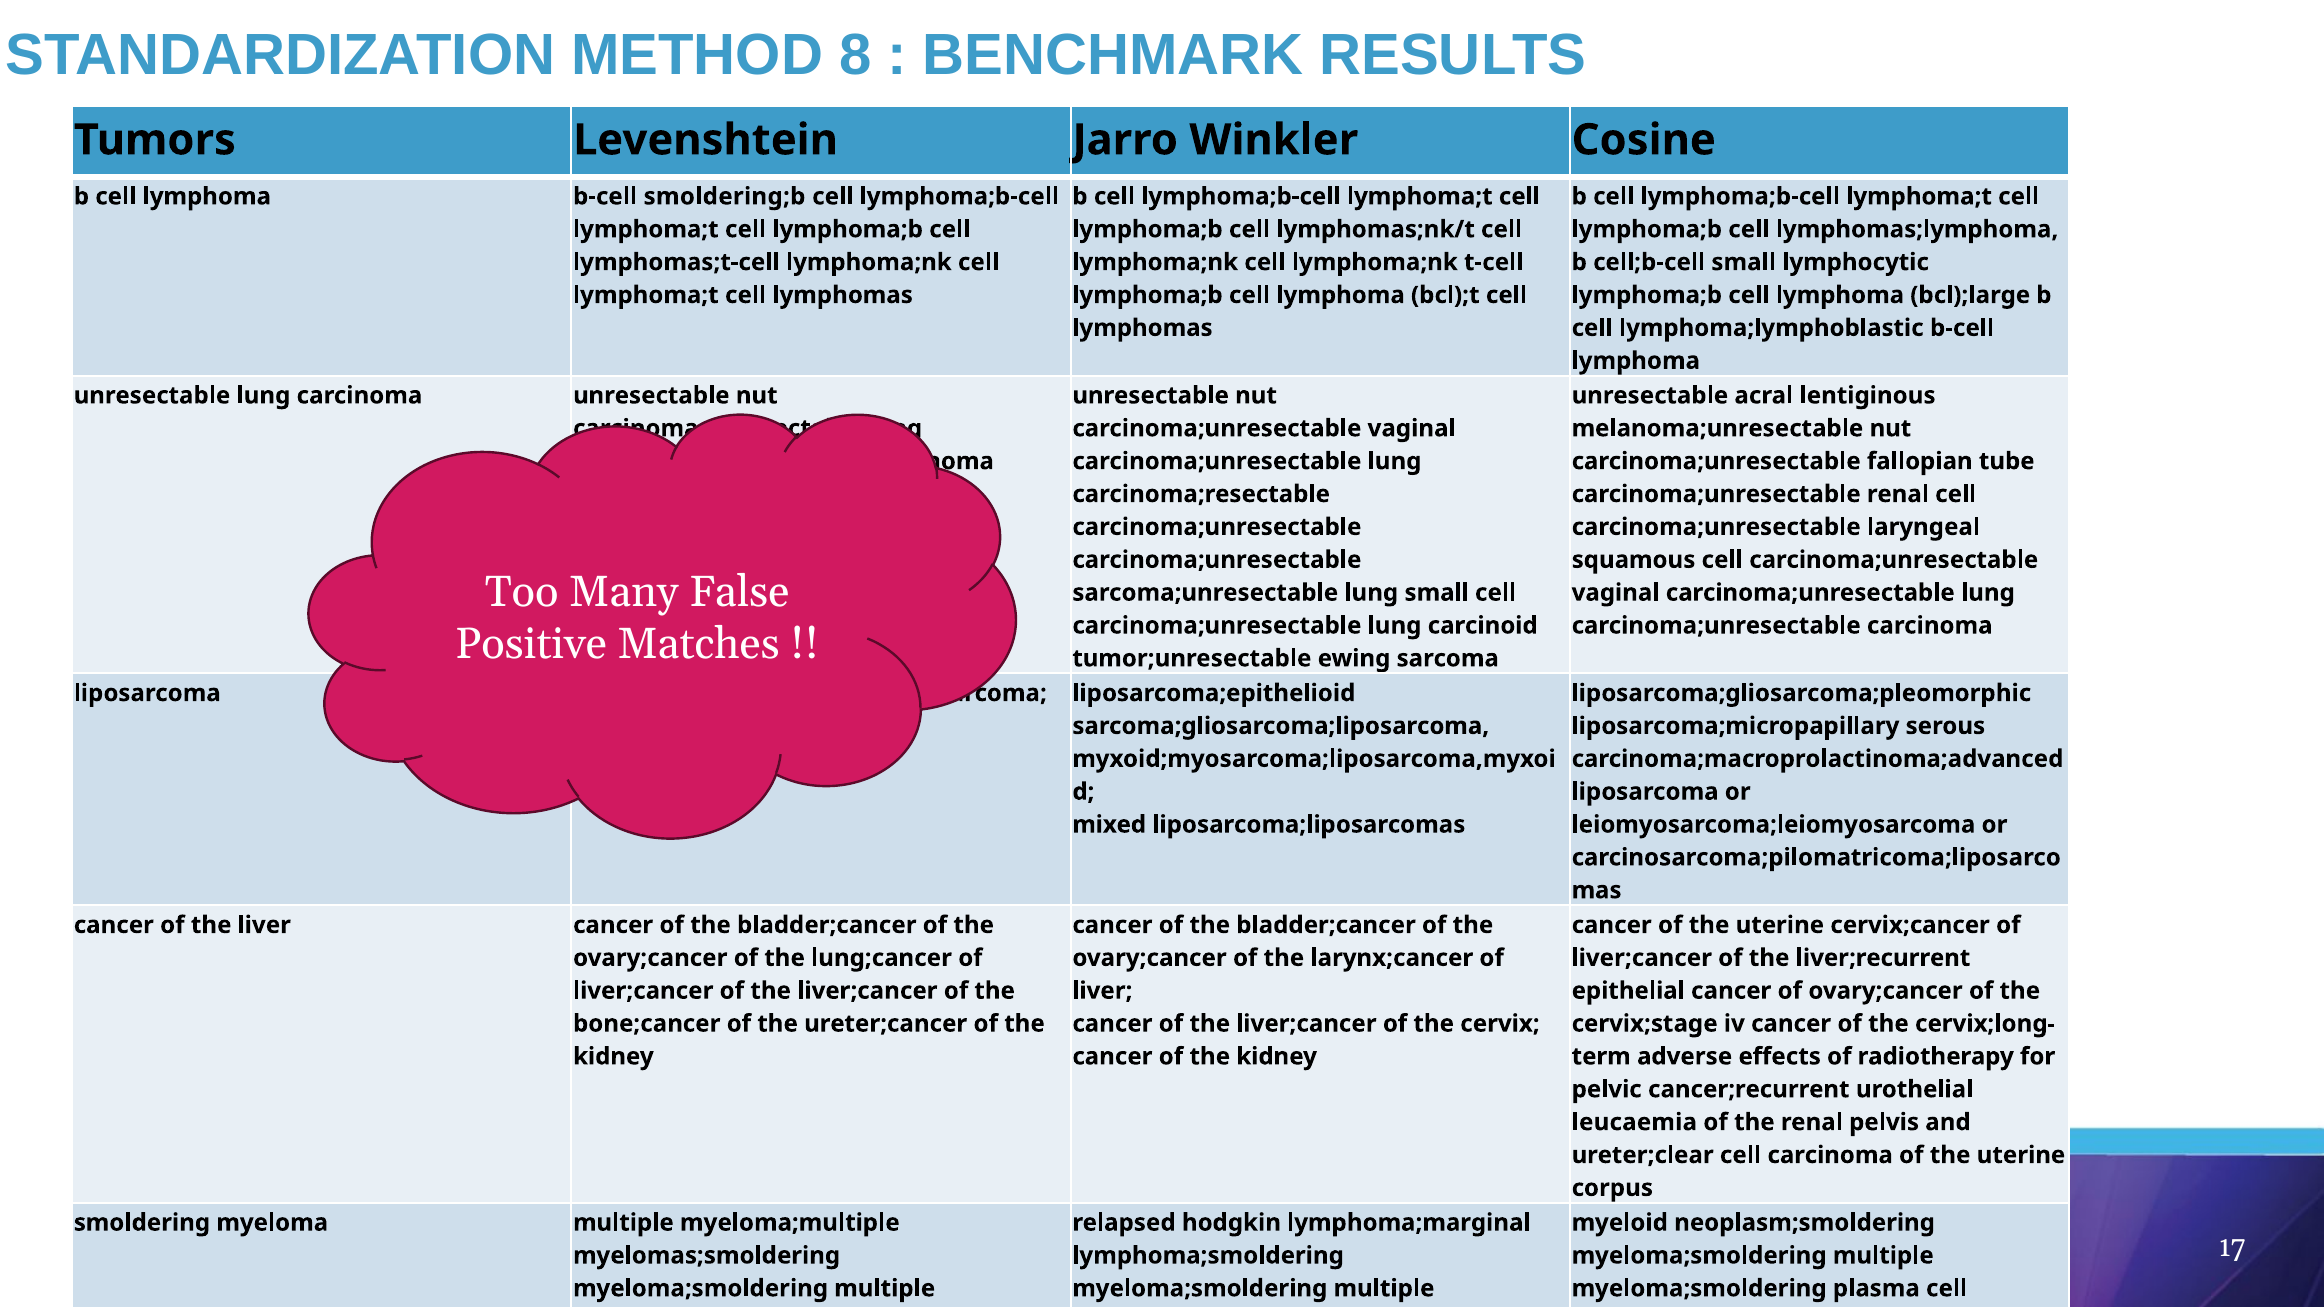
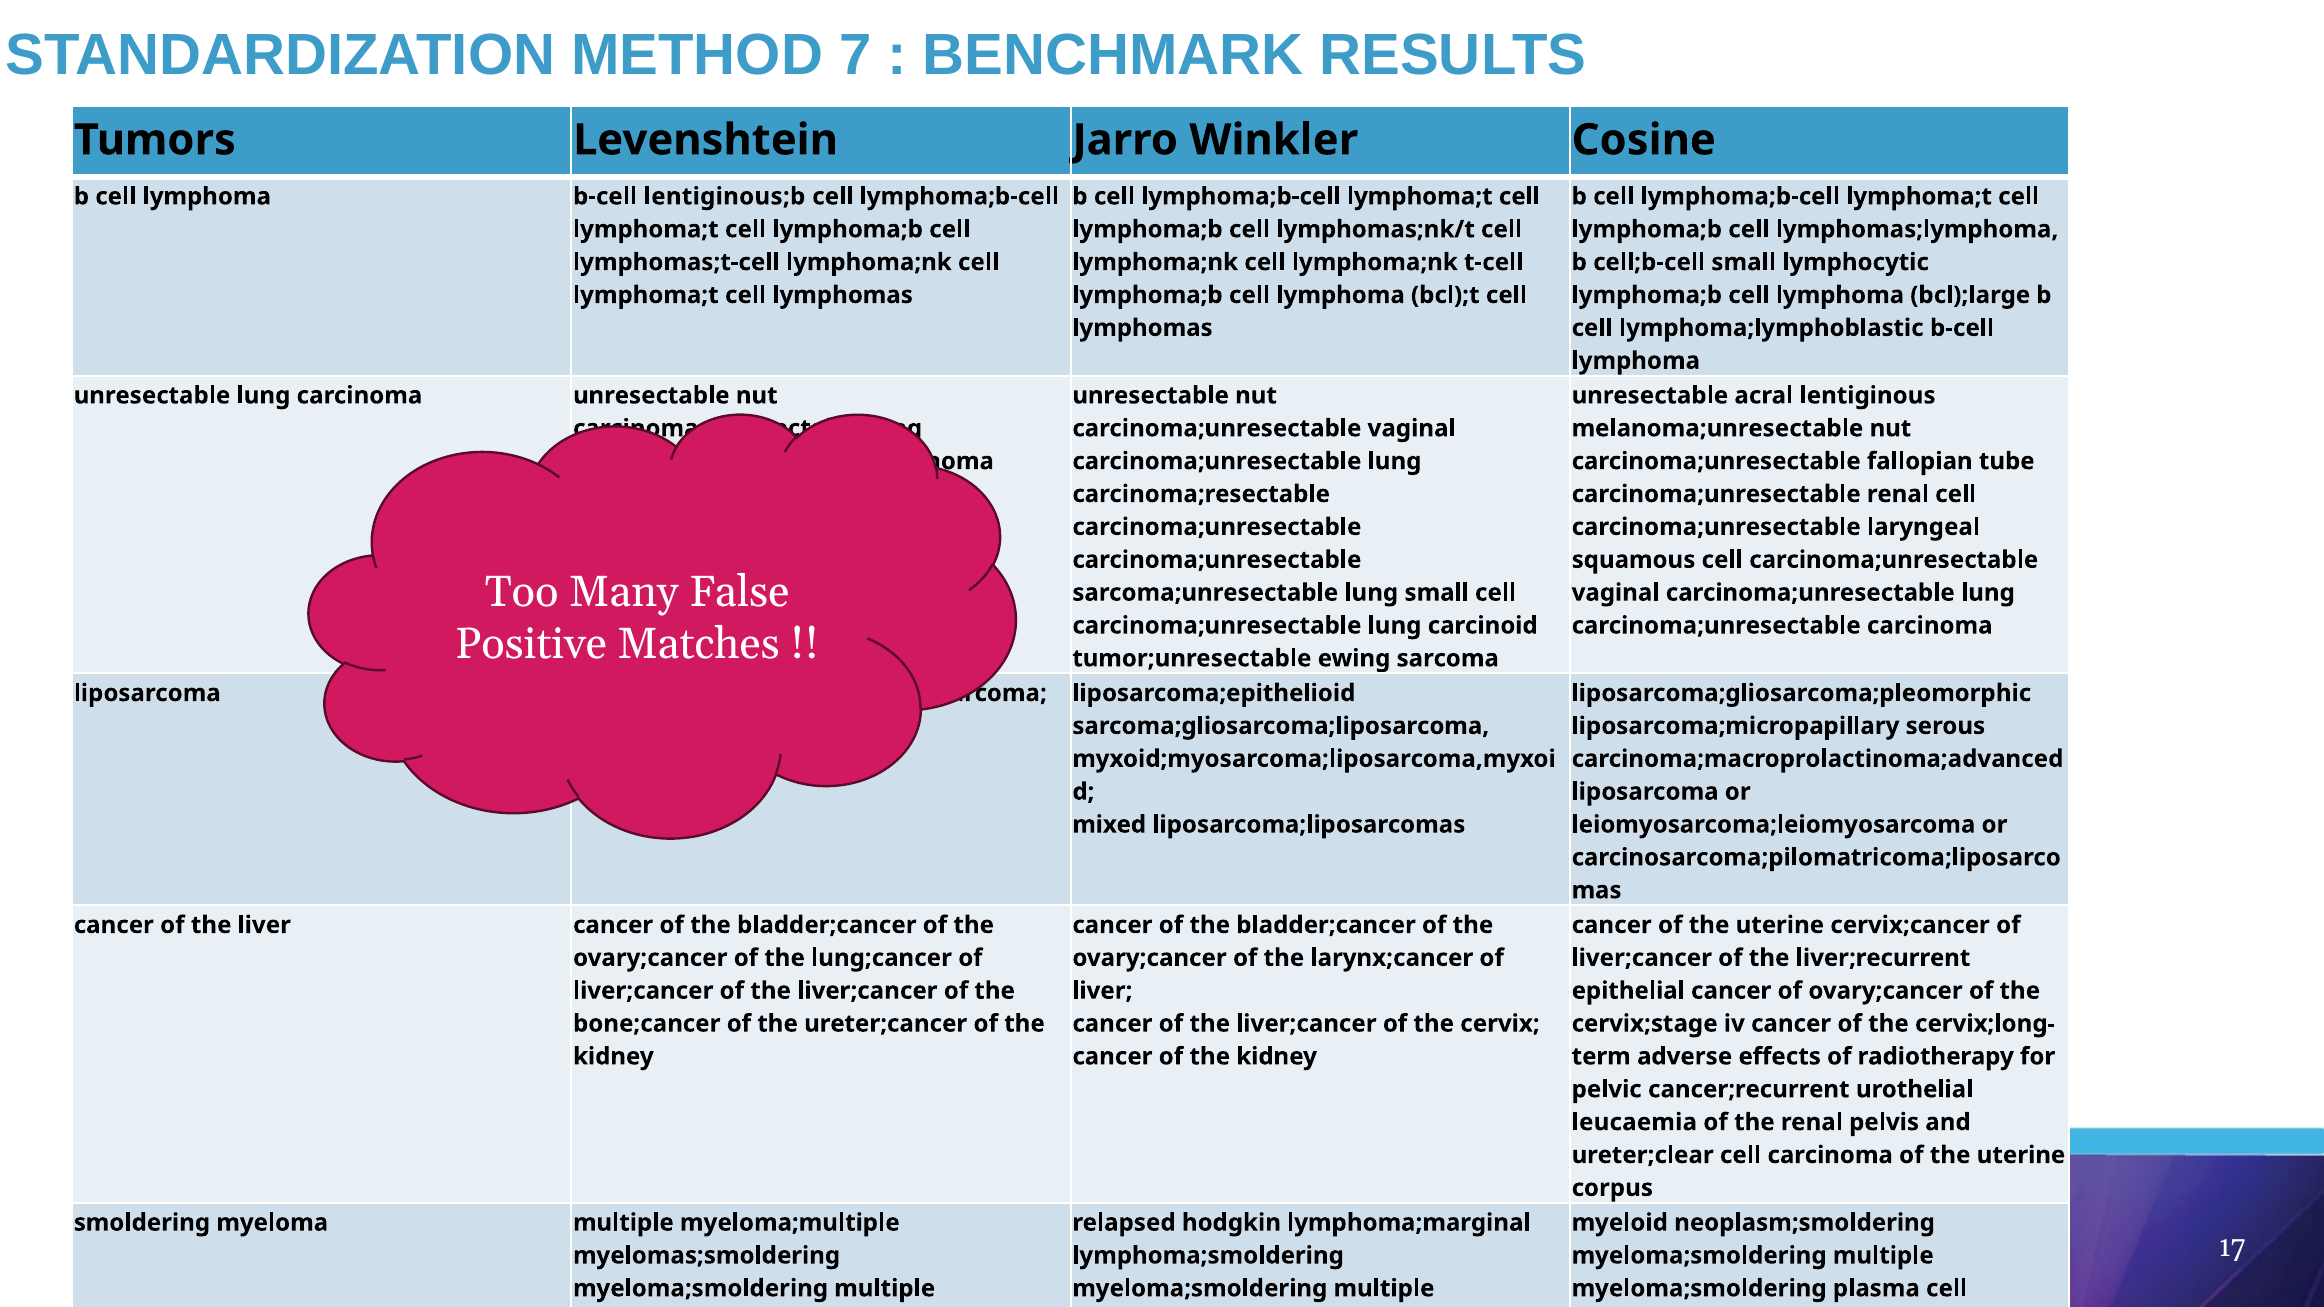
8: 8 -> 7 (855, 55)
smoldering;b: smoldering;b -> lentiginous;b (724, 196)
